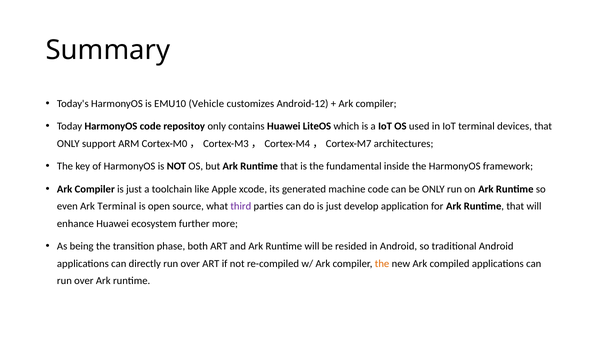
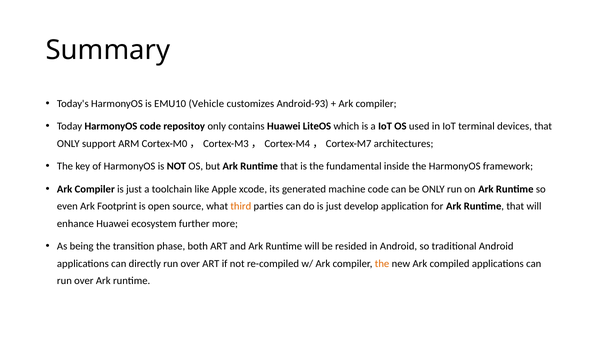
Android-12: Android-12 -> Android-93 (303, 104)
Ark Terminal: Terminal -> Footprint (117, 207)
third colour: purple -> orange (241, 207)
